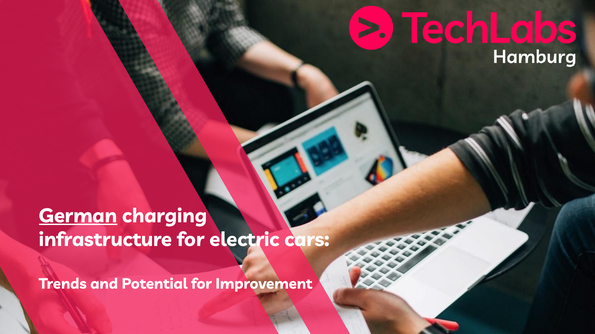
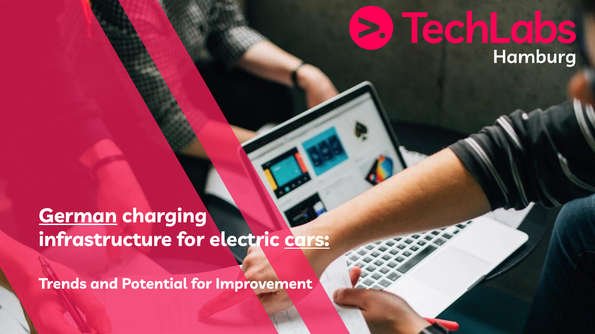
cars underline: none -> present (307, 240)
